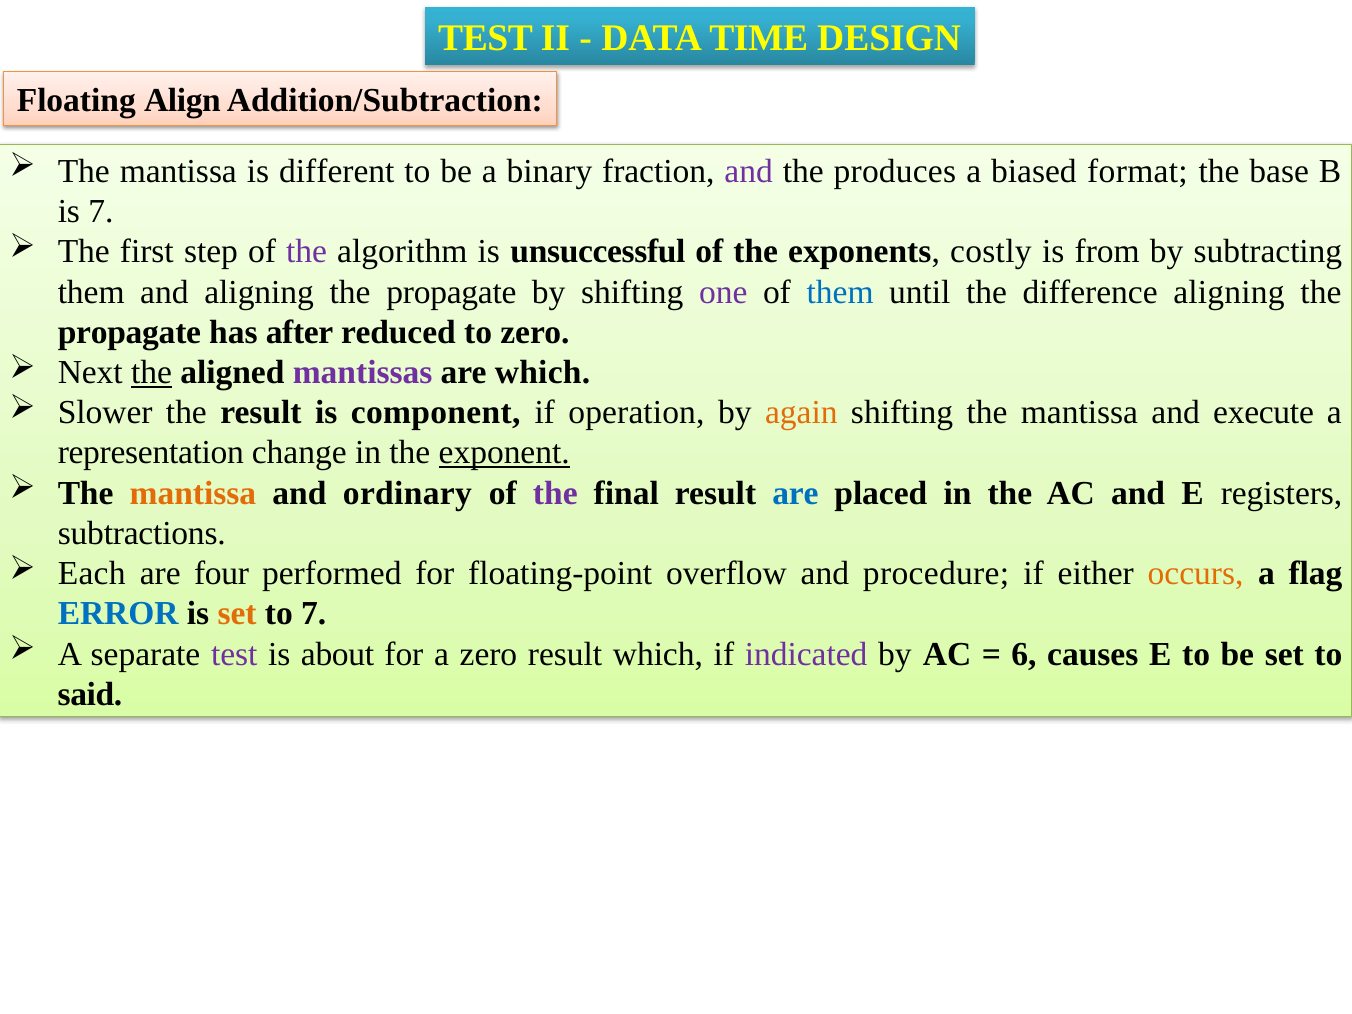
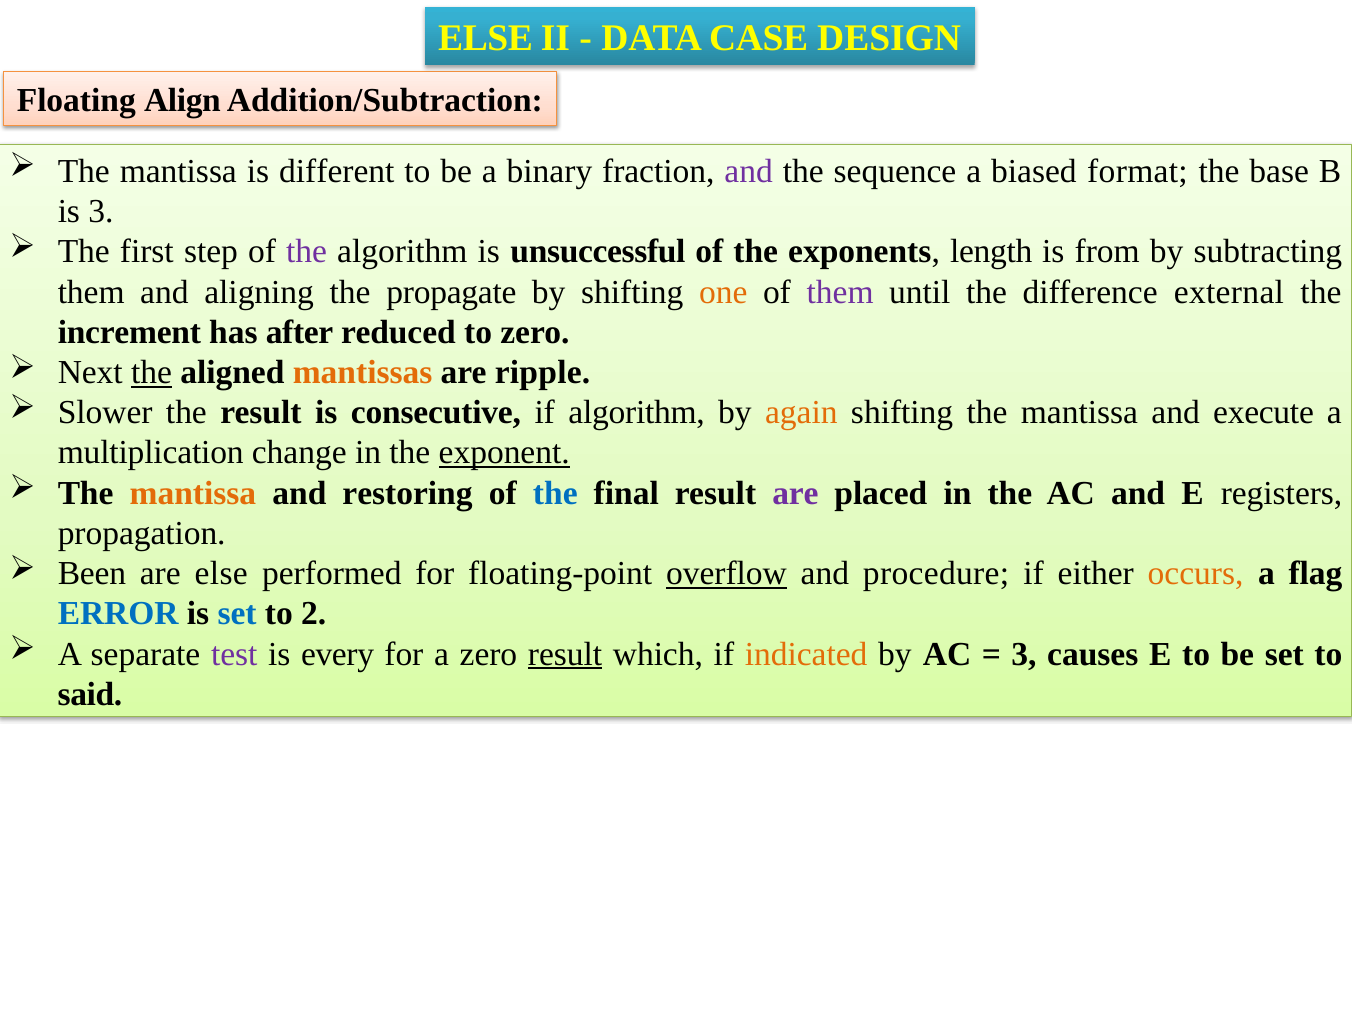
TEST: TEST -> ELSE (486, 39)
TIME: TIME -> CASE (759, 39)
produces: produces -> sequence (895, 171)
is 7: 7 -> 3 (101, 212)
costly: costly -> length (991, 252)
one colour: purple -> orange (723, 292)
them colour: blue -> purple (840, 292)
difference aligning: aligning -> external (1229, 292)
propagate: propagate -> increment (129, 332)
mantissas colour: purple -> orange (363, 372)
are which: which -> ripple (543, 372)
component: component -> consecutive (436, 413)
if operation: operation -> algorithm (637, 413)
representation: representation -> multiplication (151, 453)
ordinary: ordinary -> restoring (408, 493)
the colour: purple -> blue (555, 493)
are colour: blue -> purple (795, 493)
subtractions: subtractions -> propagation (142, 533)
Each: Each -> Been (92, 574)
are four: four -> else (221, 574)
overflow underline: none -> present (726, 574)
set colour: orange -> blue (237, 614)
to 7: 7 -> 2 (314, 614)
about: about -> every (338, 654)
result underline: none -> present (565, 654)
indicated colour: purple -> orange (806, 654)
6: 6 -> 3 (1024, 654)
